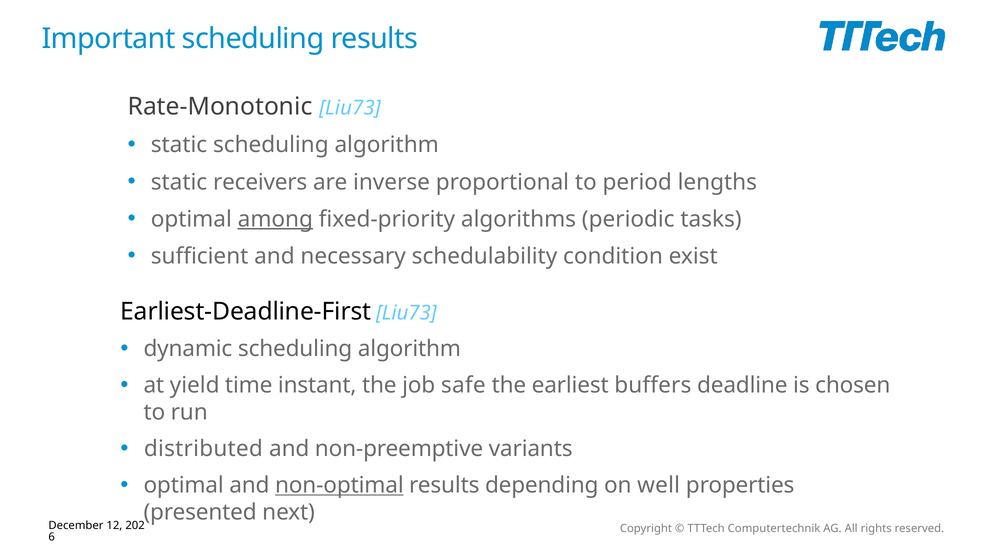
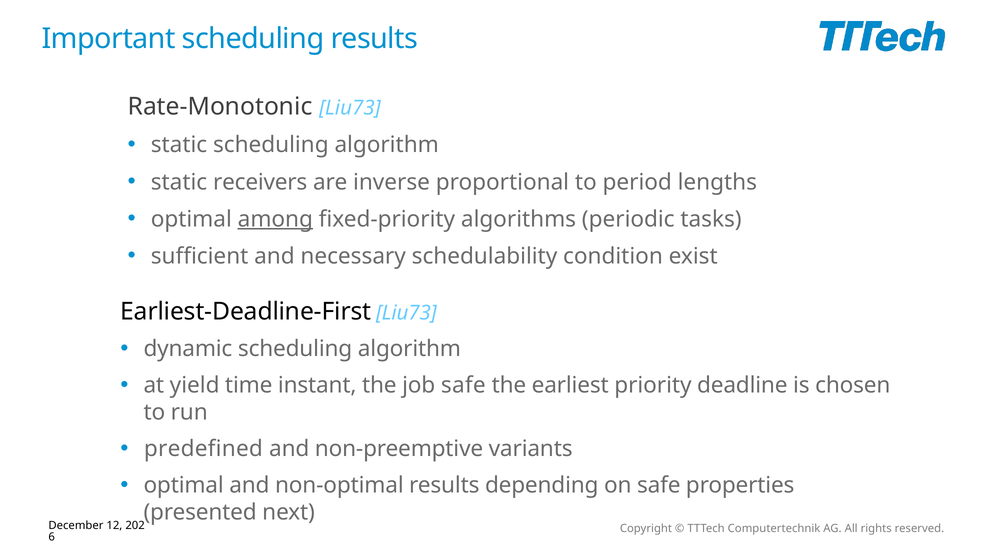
buffers: buffers -> priority (653, 386)
distributed: distributed -> predefined (203, 449)
non-optimal underline: present -> none (339, 485)
on well: well -> safe (659, 485)
